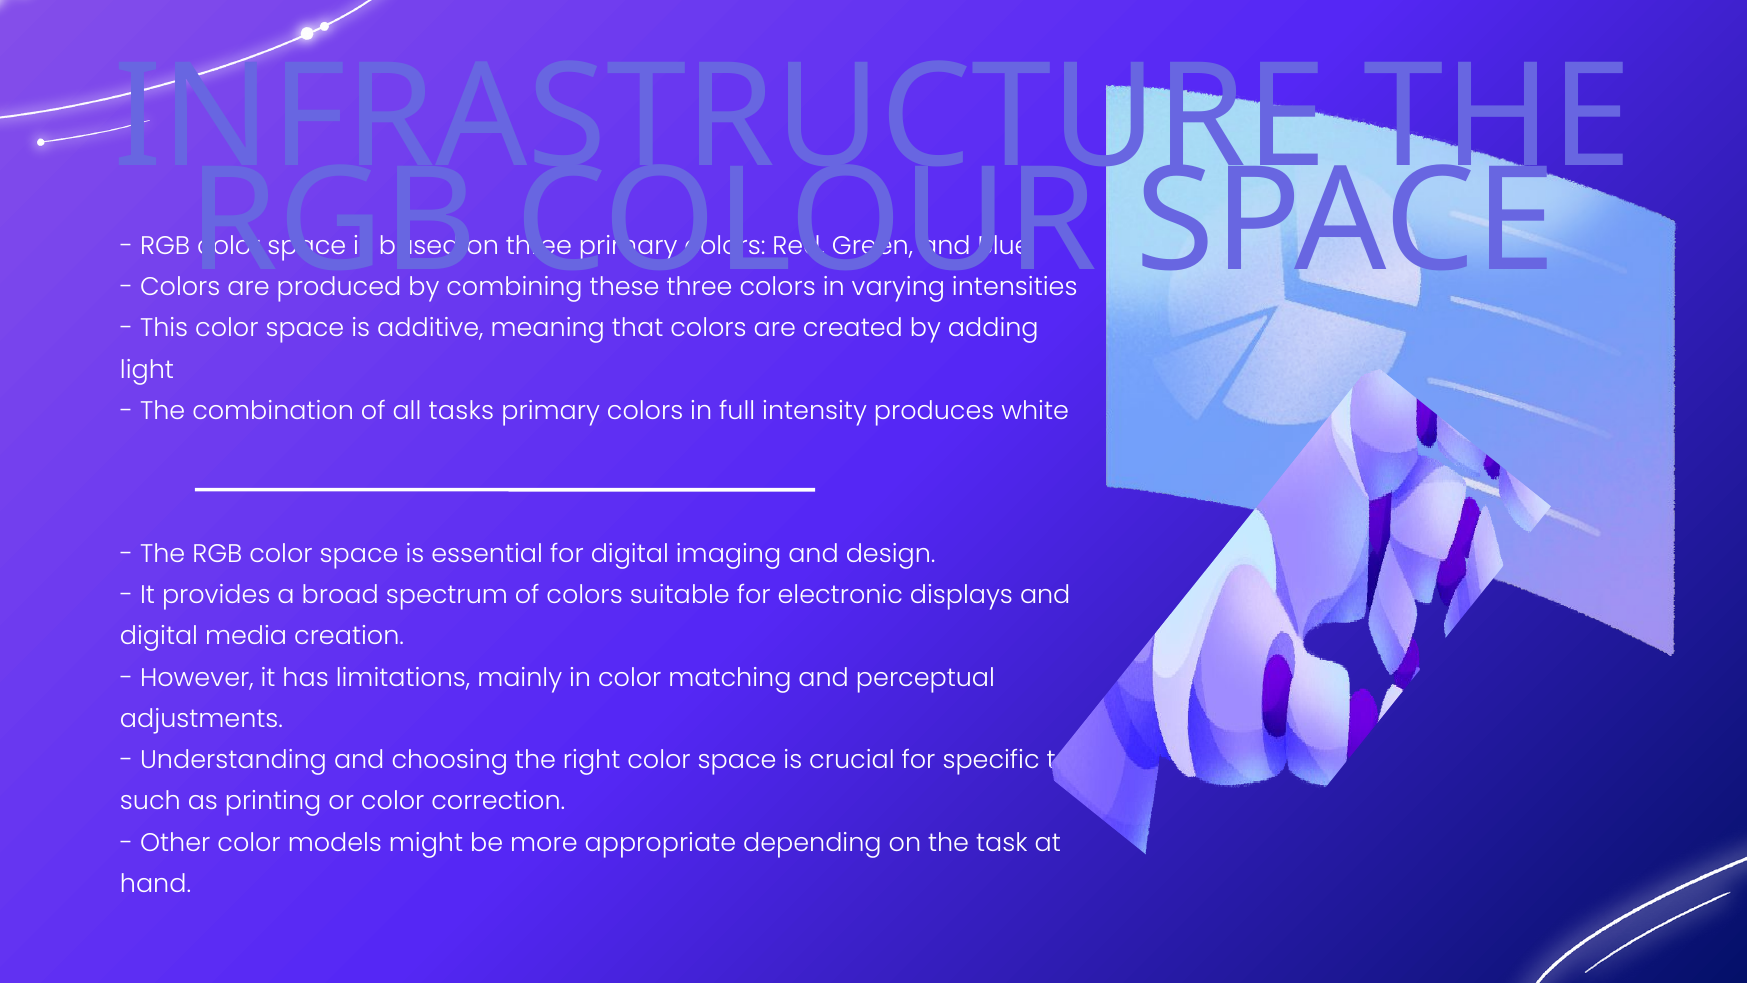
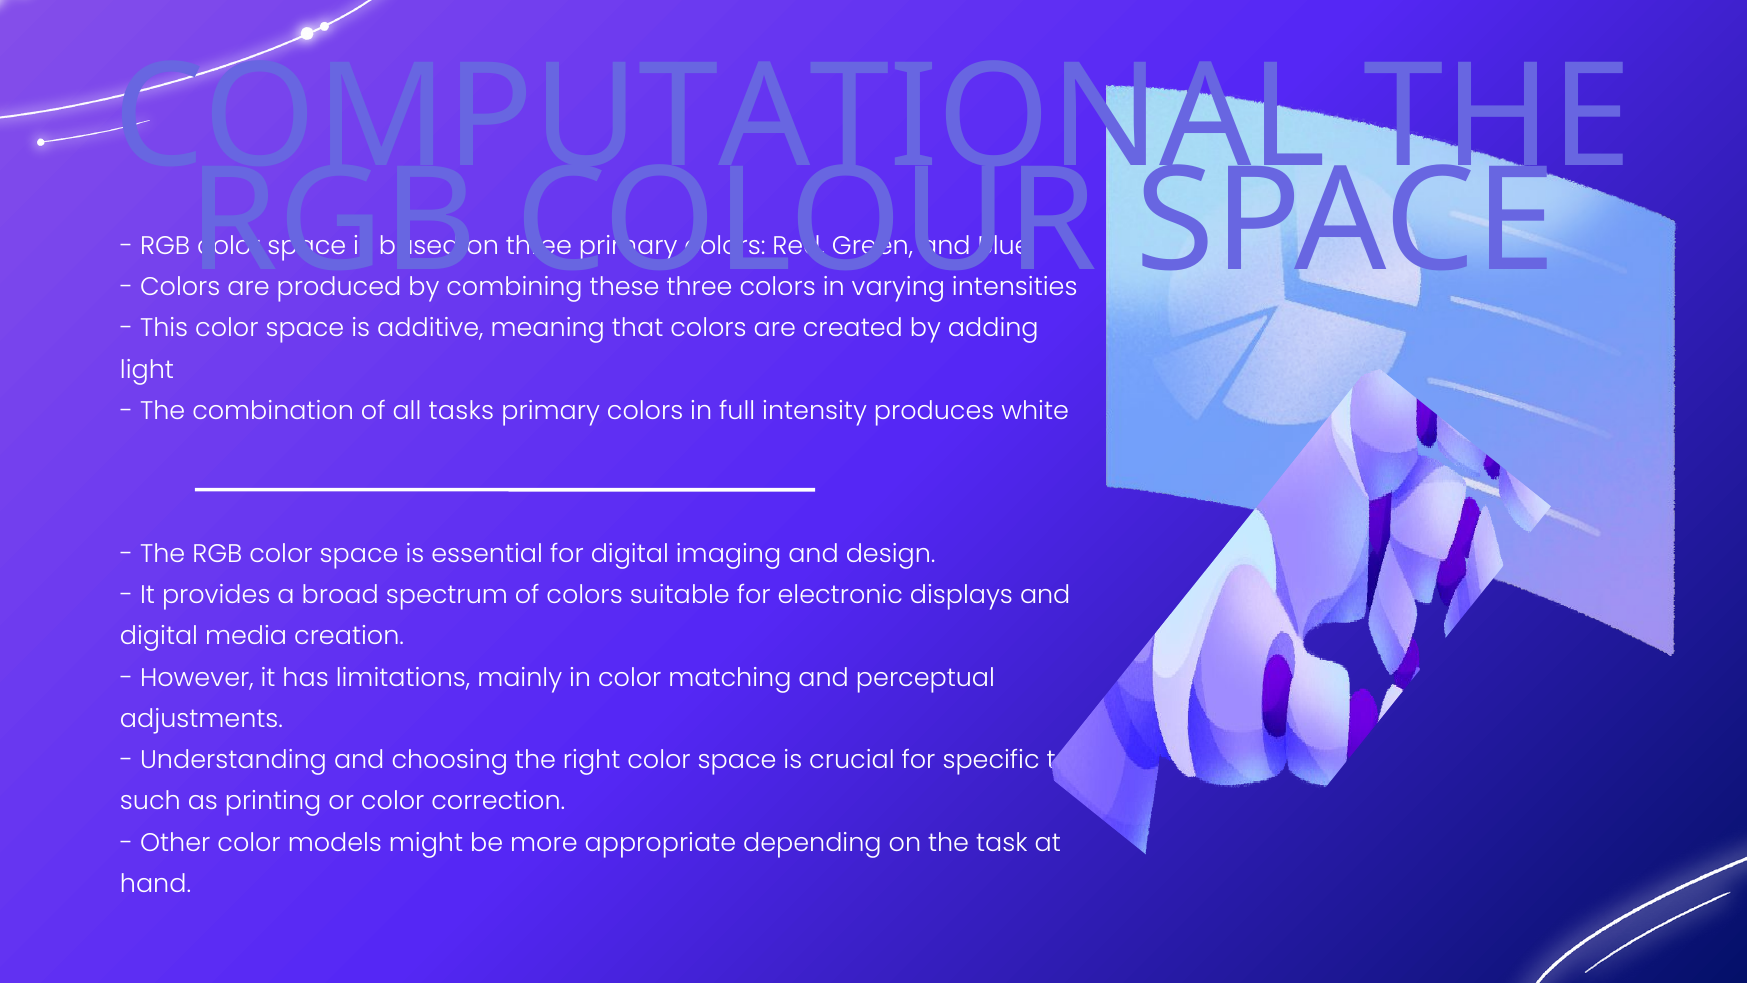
INFRASTRUCTURE: INFRASTRUCTURE -> COMPUTATIONAL (720, 117)
